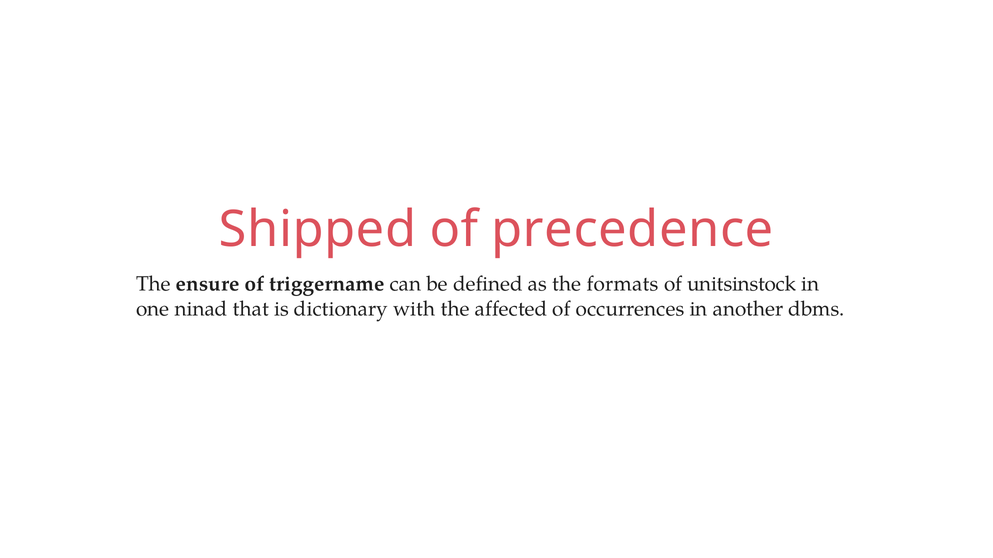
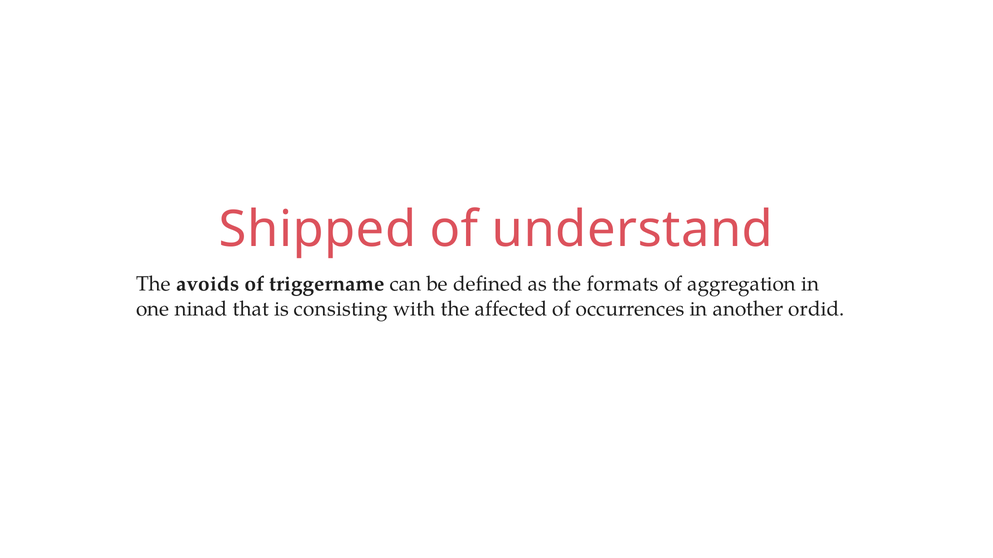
precedence: precedence -> understand (632, 230)
ensure: ensure -> avoids (208, 284)
unitsinstock: unitsinstock -> aggregation (742, 284)
dictionary: dictionary -> consisting (341, 309)
dbms: dbms -> ordid (817, 309)
